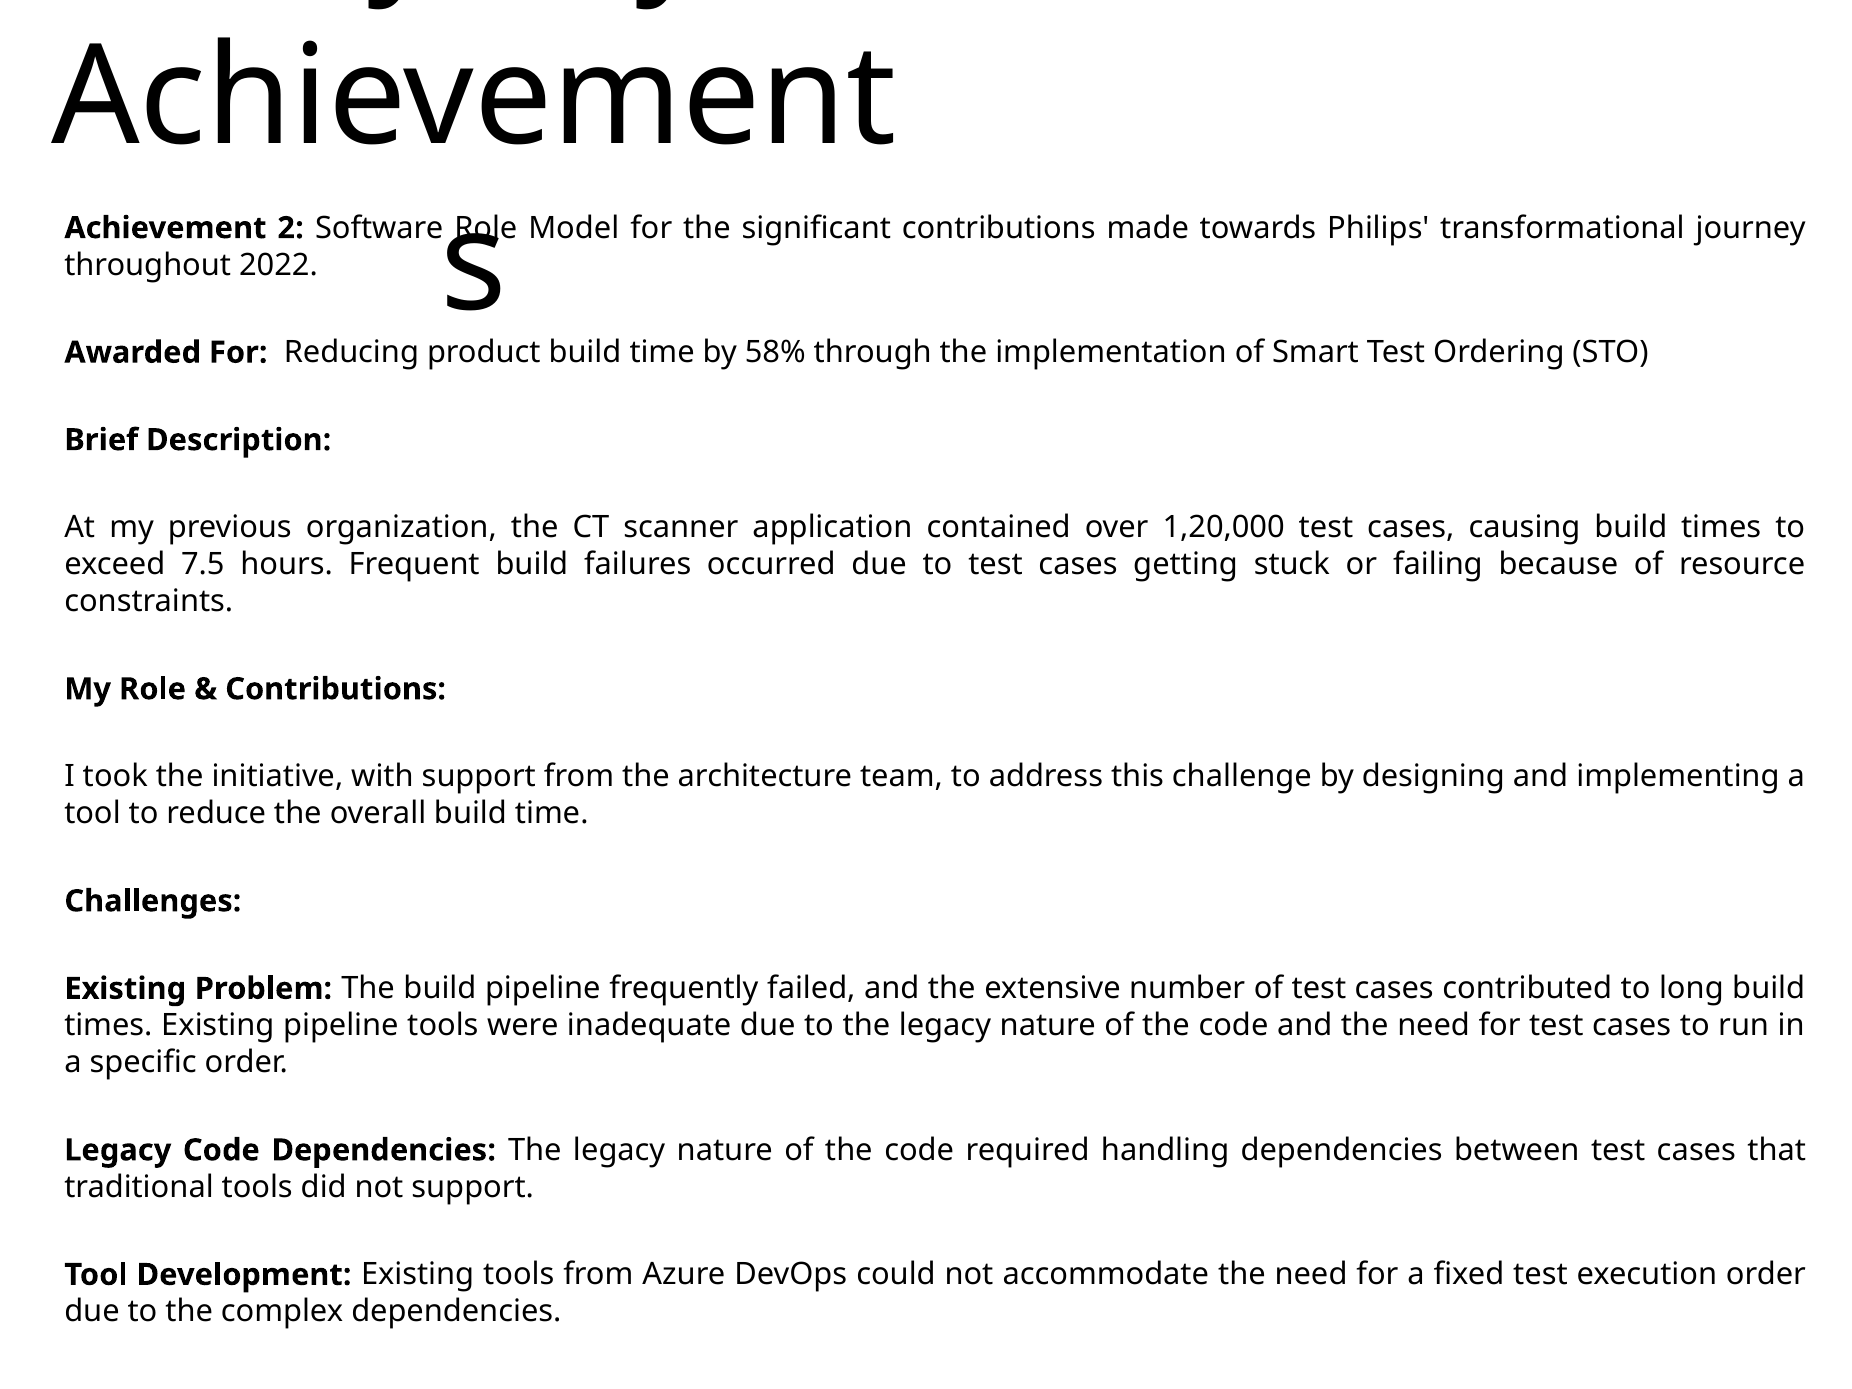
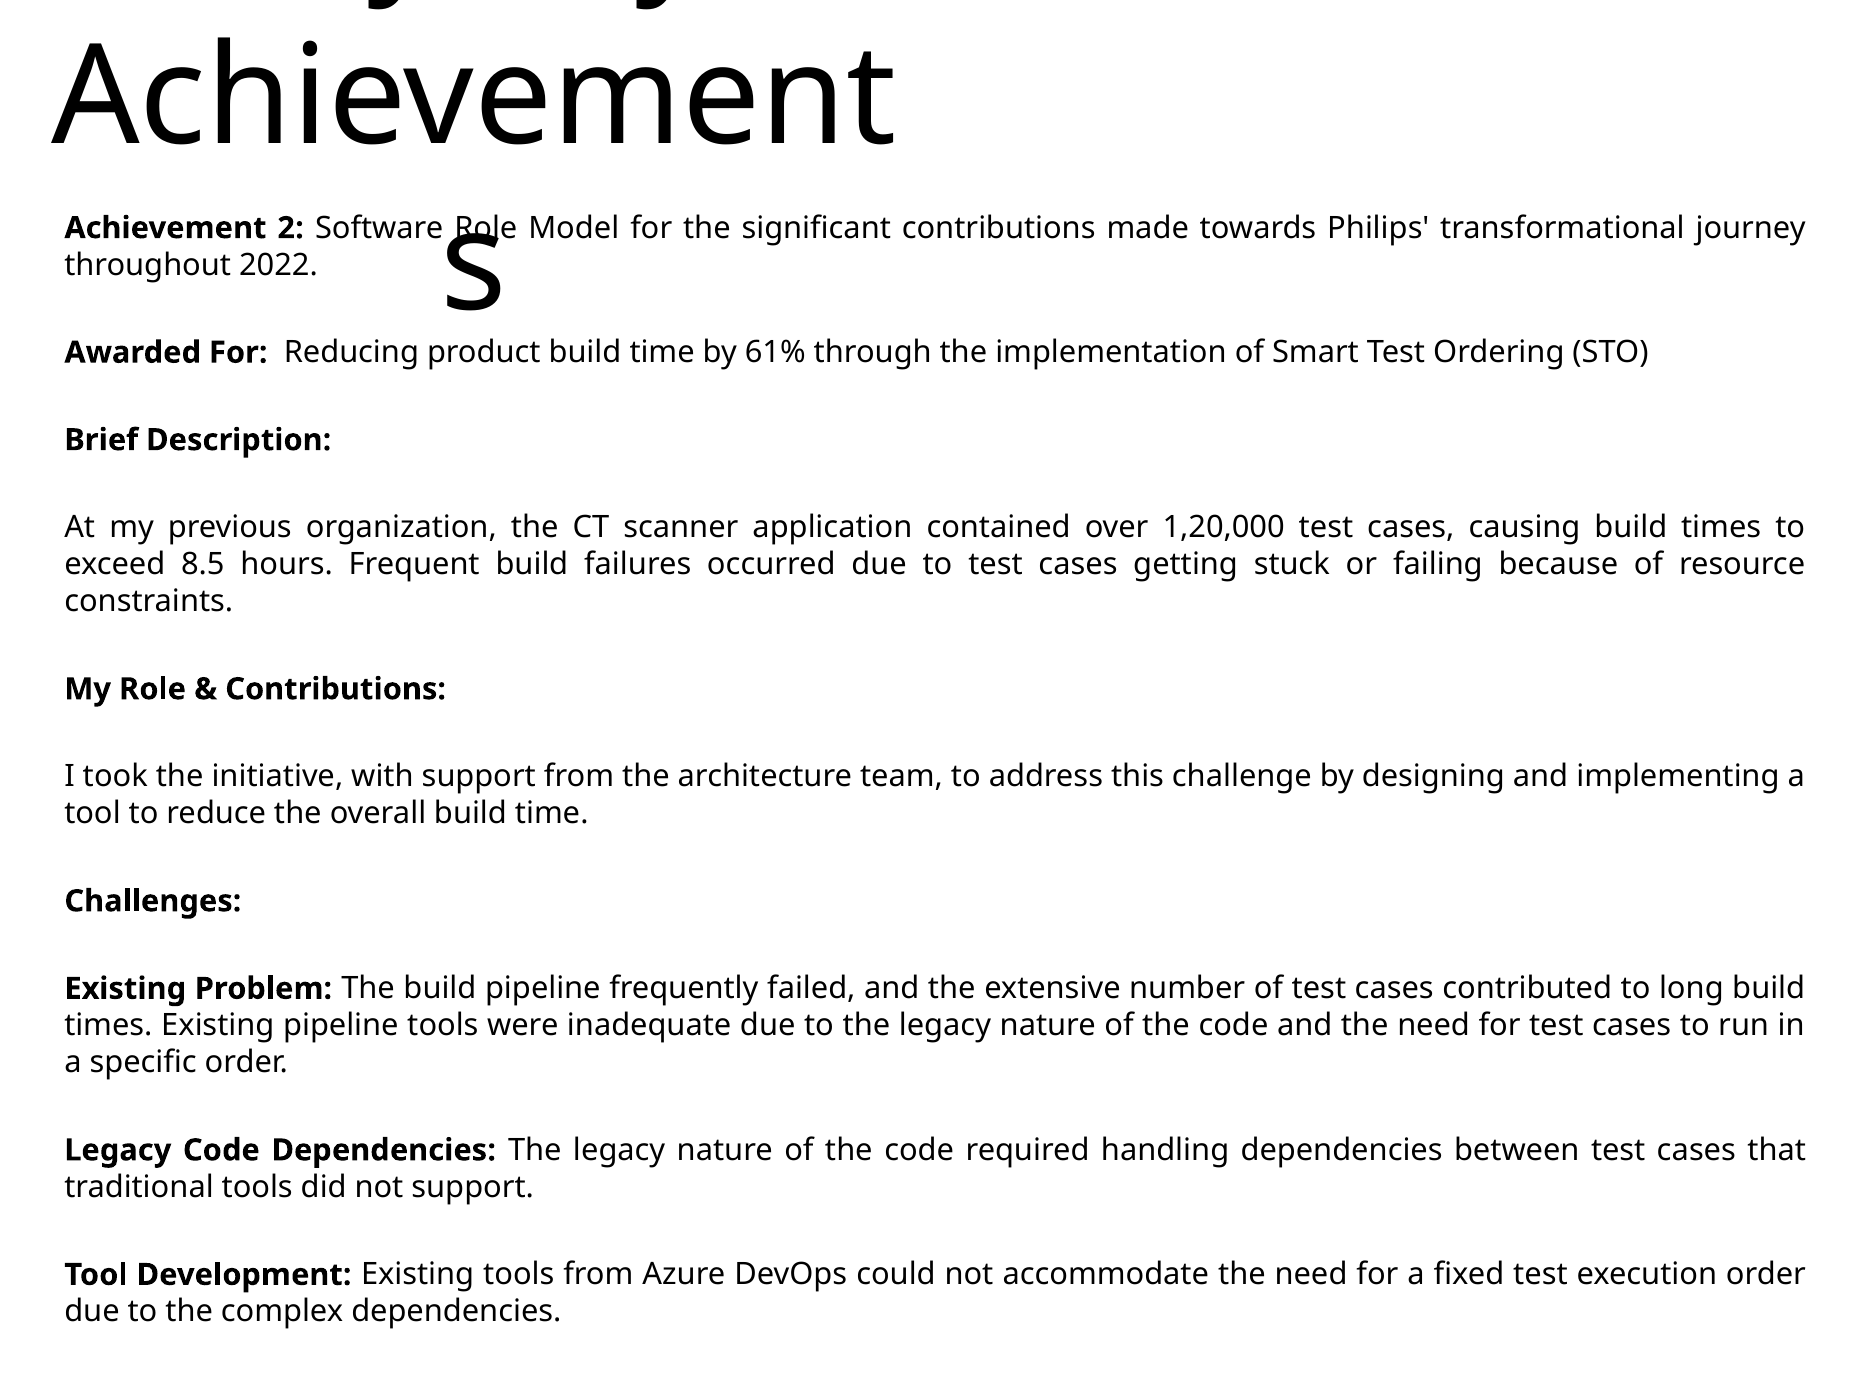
58%: 58% -> 61% (775, 353)
7.5: 7.5 -> 8.5 (203, 565)
